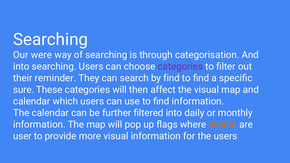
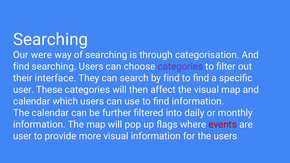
into: into -> find (21, 67)
reminder: reminder -> interface (55, 78)
sure: sure -> user (24, 90)
events colour: orange -> red (223, 125)
